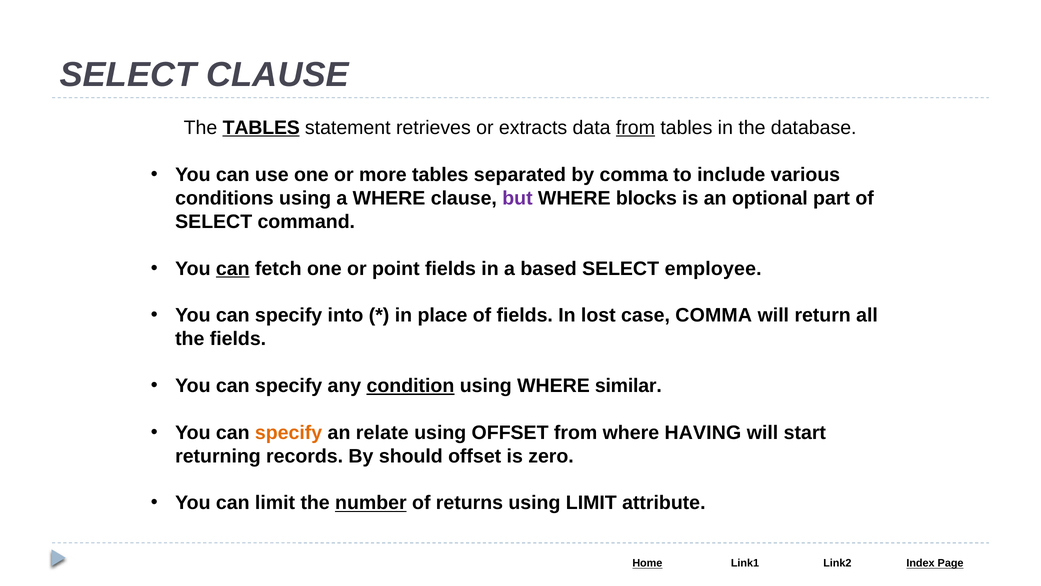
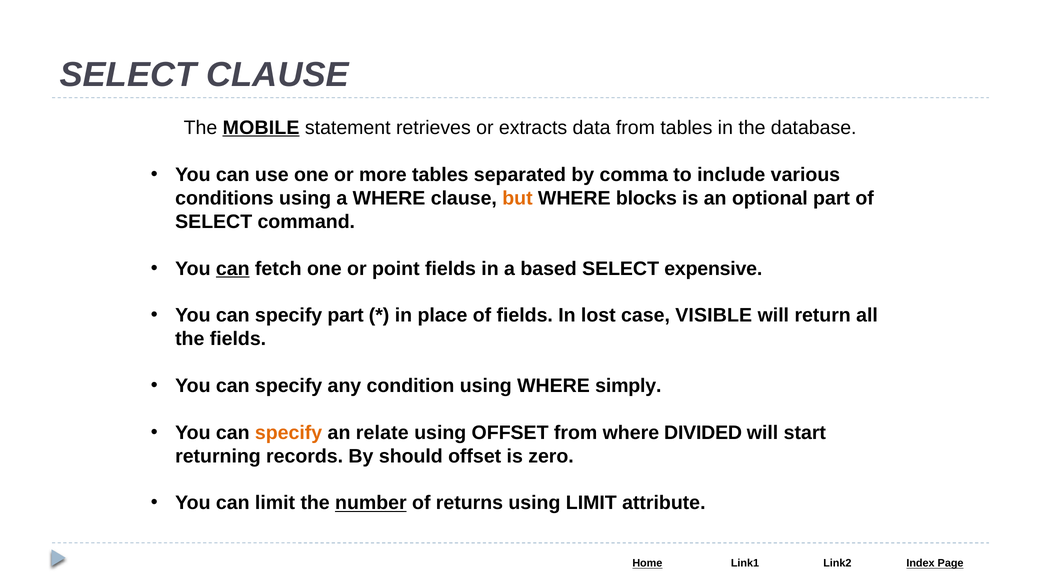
The TABLES: TABLES -> MOBILE (261, 127)
from underline: present -> none (635, 127)
but colour: purple -> orange (517, 198)
employee: employee -> expensive (713, 268)
specify into: into -> part (346, 315)
case COMMA: COMMA -> VISIBLE (714, 315)
condition underline: present -> none (410, 386)
similar: similar -> simply (628, 386)
HAVING: HAVING -> DIVIDED (703, 432)
